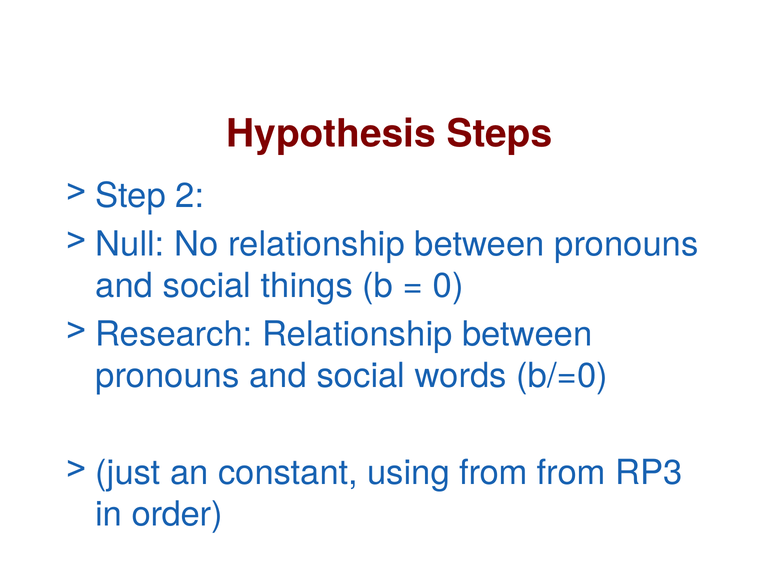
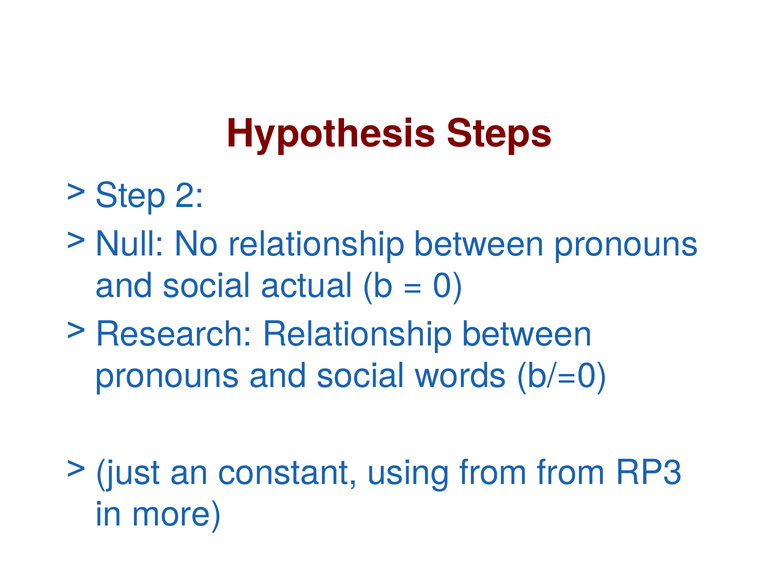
things: things -> actual (307, 286)
order: order -> more (177, 514)
